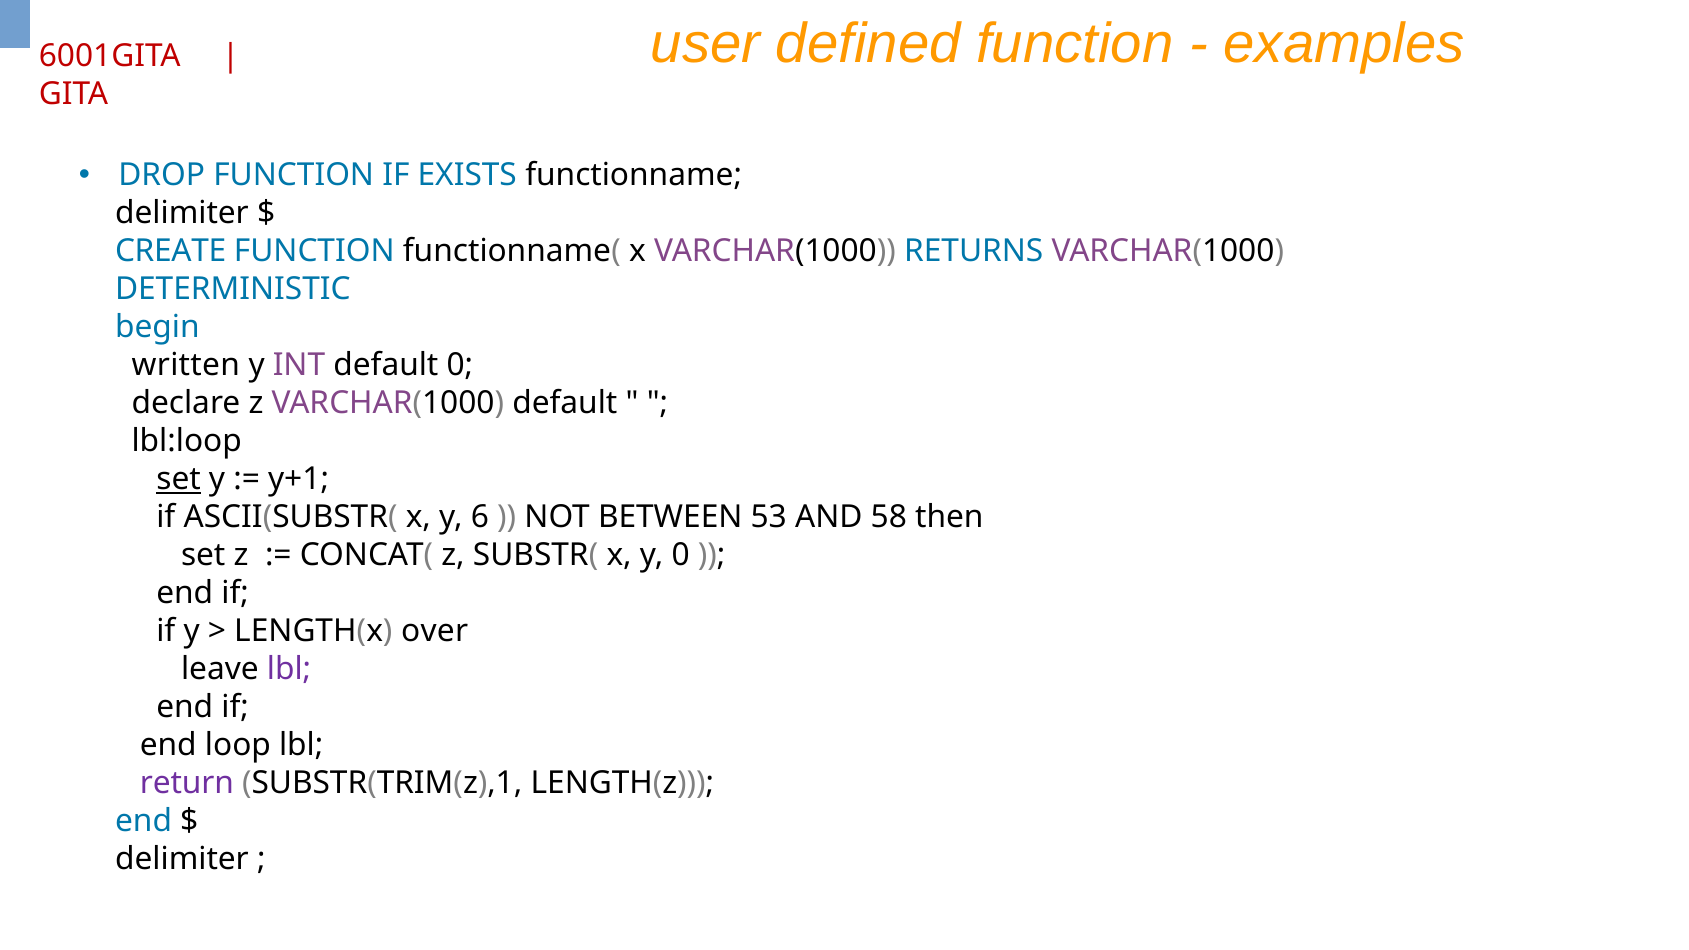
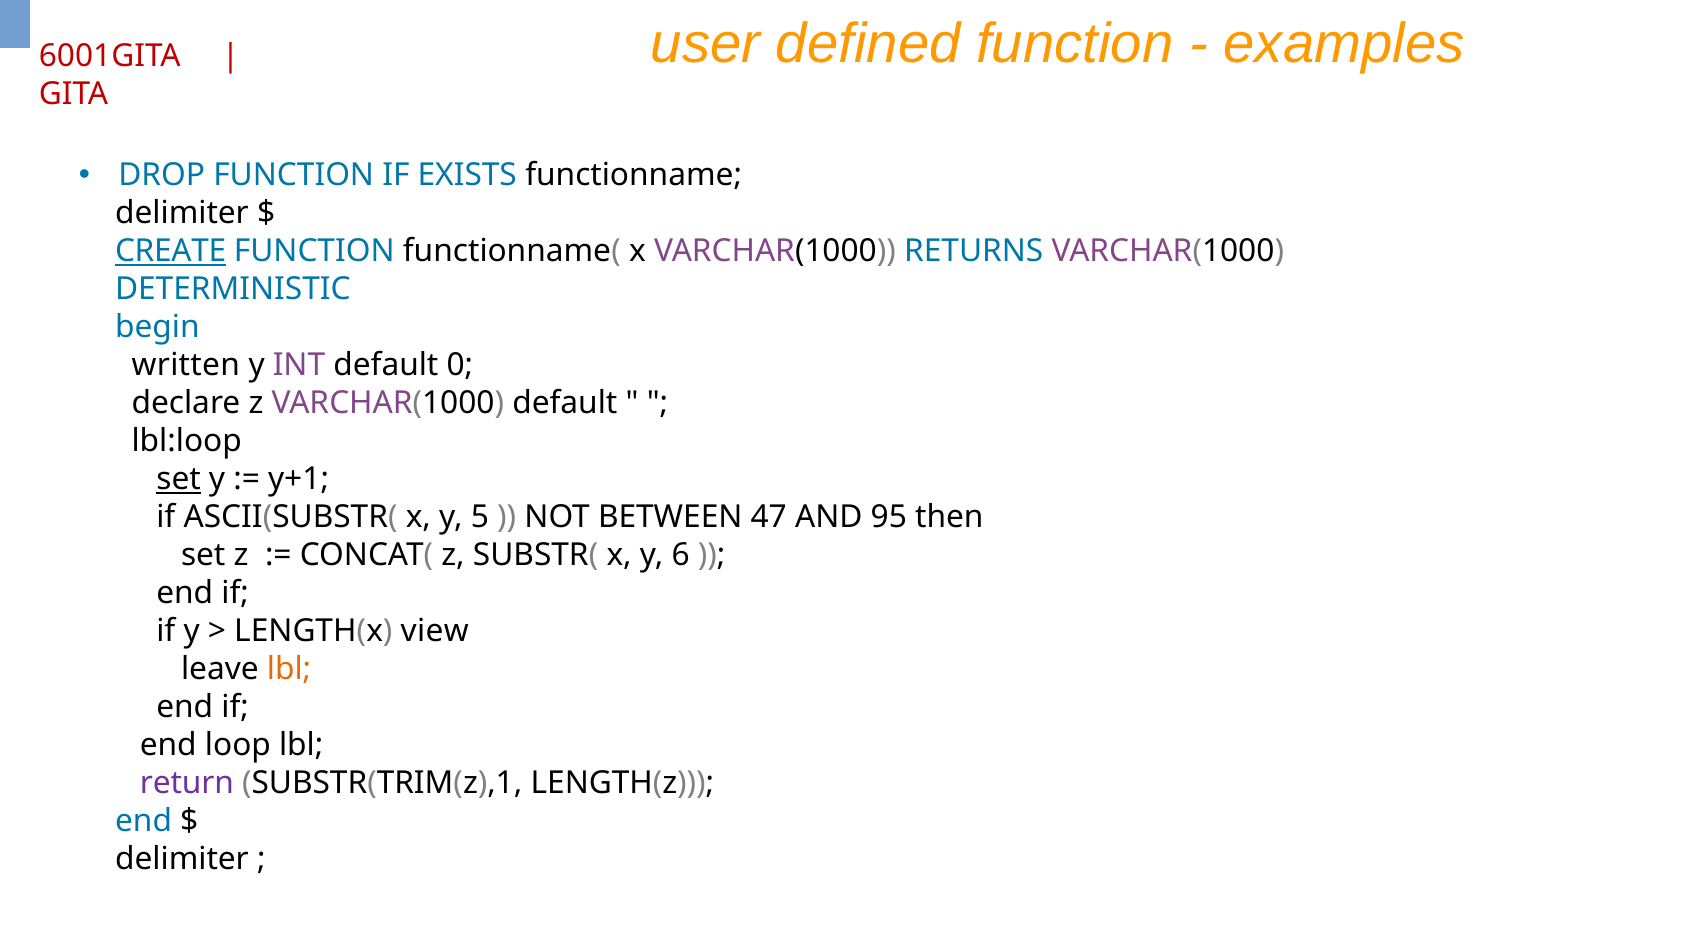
CREATE underline: none -> present (171, 252)
6: 6 -> 5 (480, 518)
53: 53 -> 47 (769, 518)
58: 58 -> 95 (889, 518)
y 0: 0 -> 6 (681, 556)
over: over -> view (435, 632)
lbl colour: purple -> orange (289, 670)
